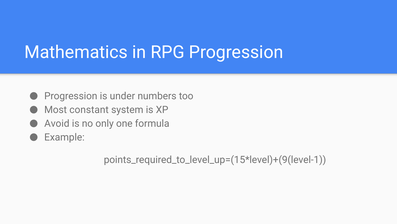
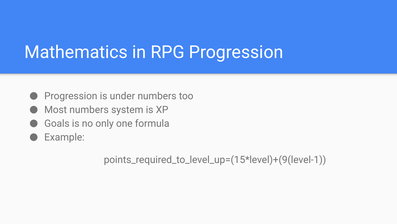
Most constant: constant -> numbers (89, 109)
Avoid: Avoid -> Goals (57, 123)
